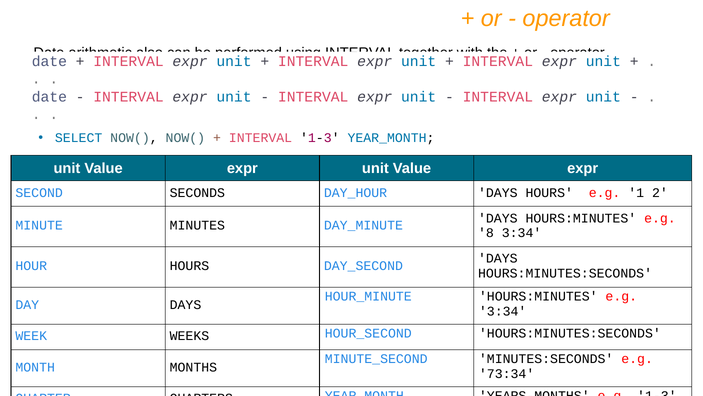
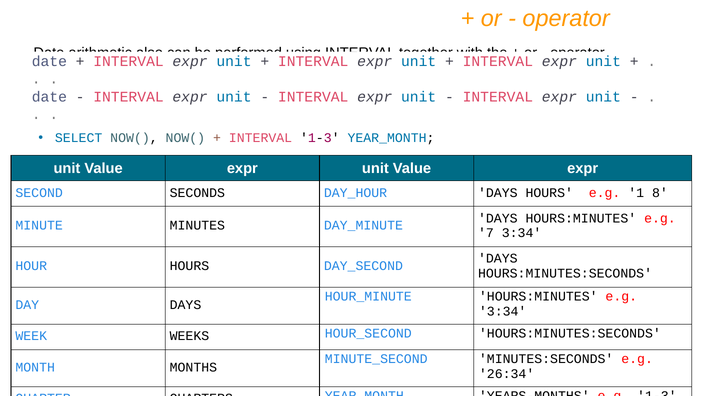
2: 2 -> 8 (660, 192)
8: 8 -> 7 (486, 233)
73:34: 73:34 -> 26:34 (507, 373)
